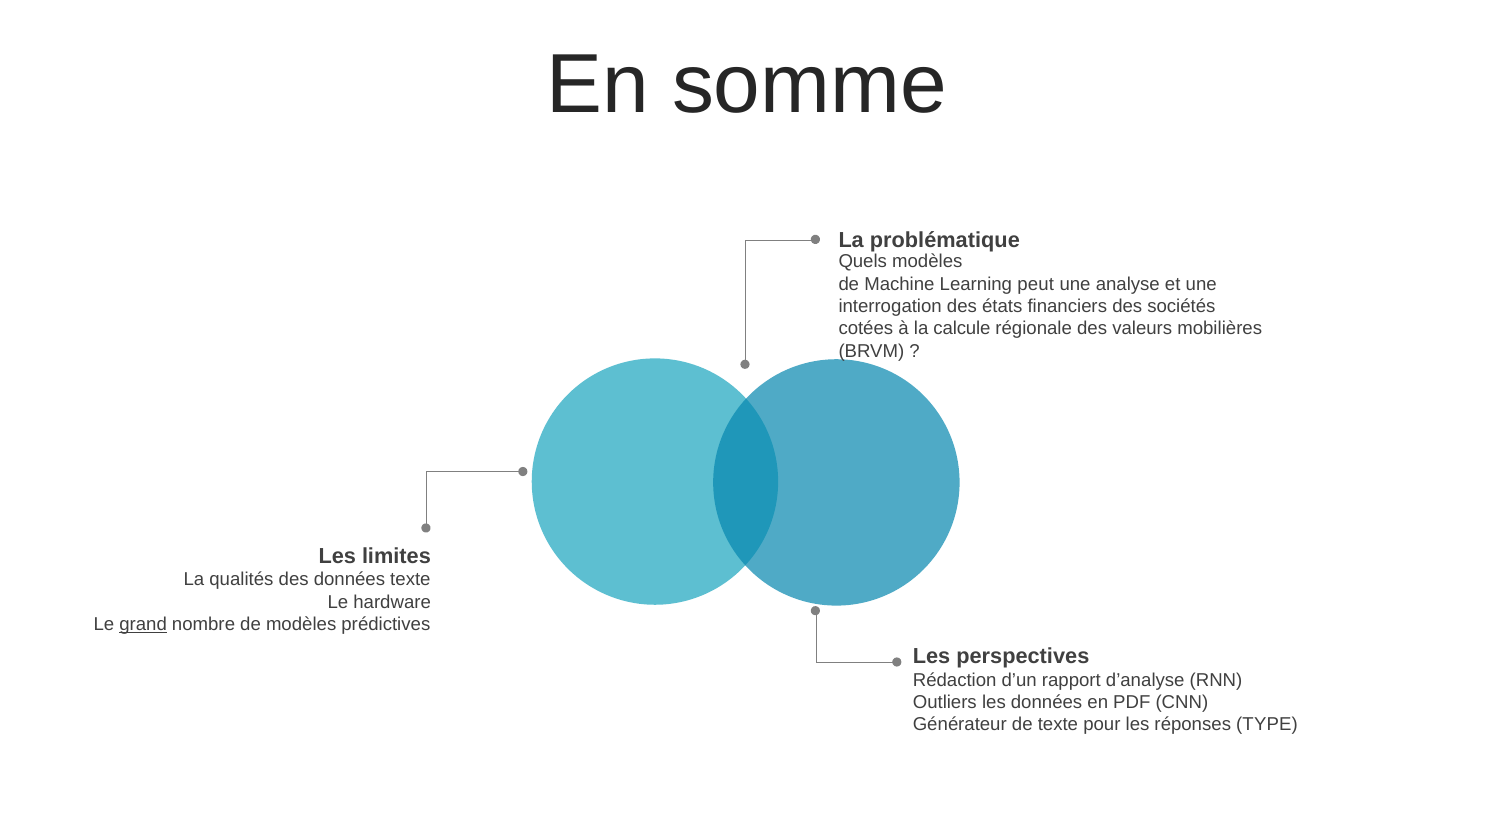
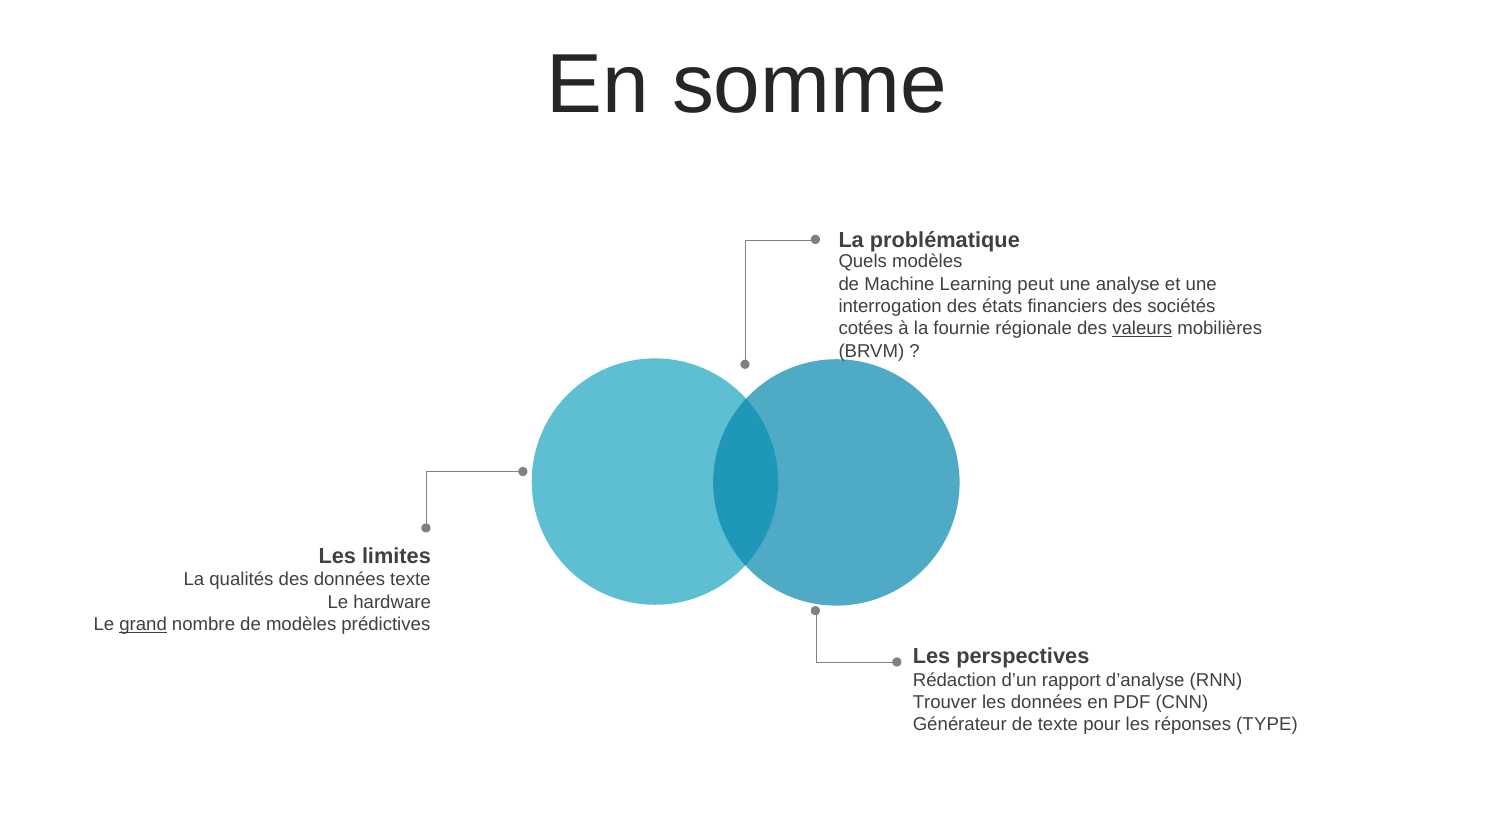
calcule: calcule -> fournie (962, 329)
valeurs underline: none -> present (1142, 329)
Outliers: Outliers -> Trouver (945, 702)
